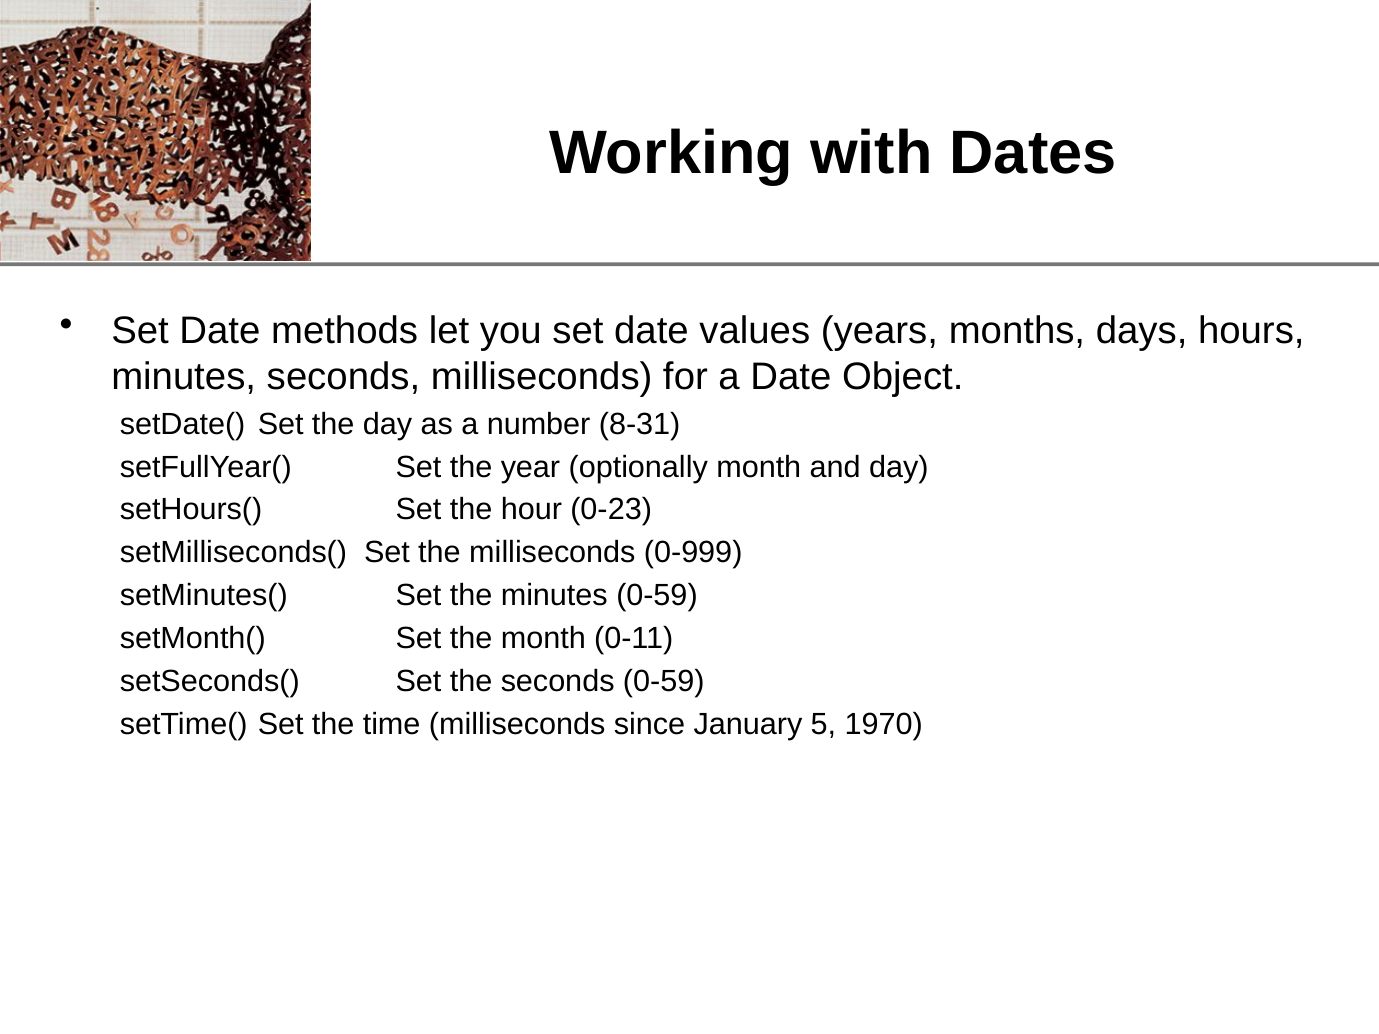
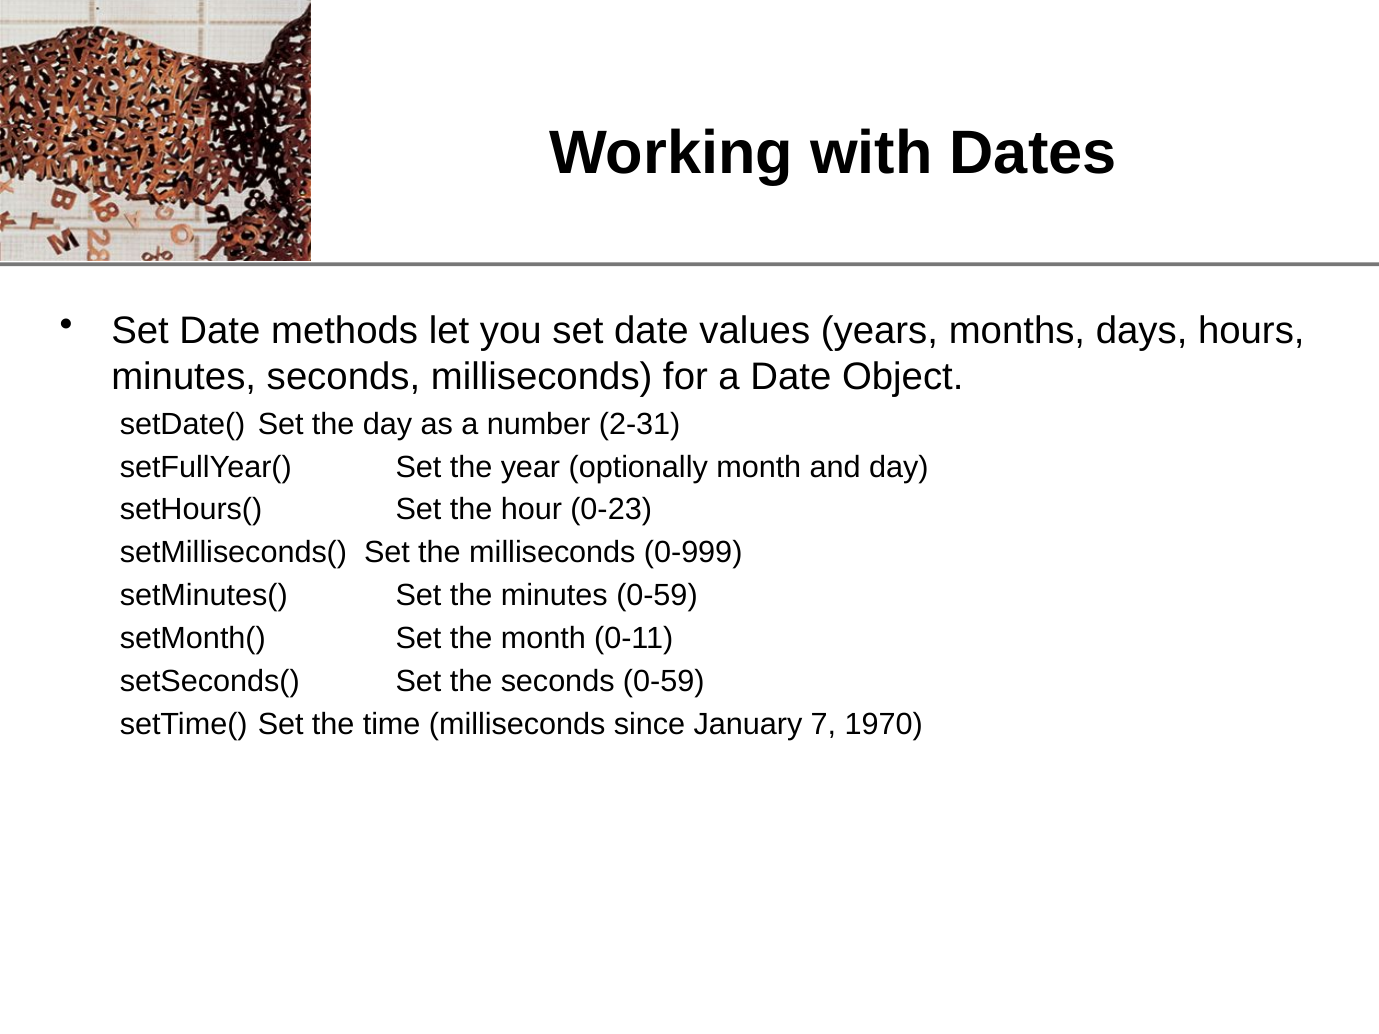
8-31: 8-31 -> 2-31 (640, 424)
5: 5 -> 7 (823, 724)
